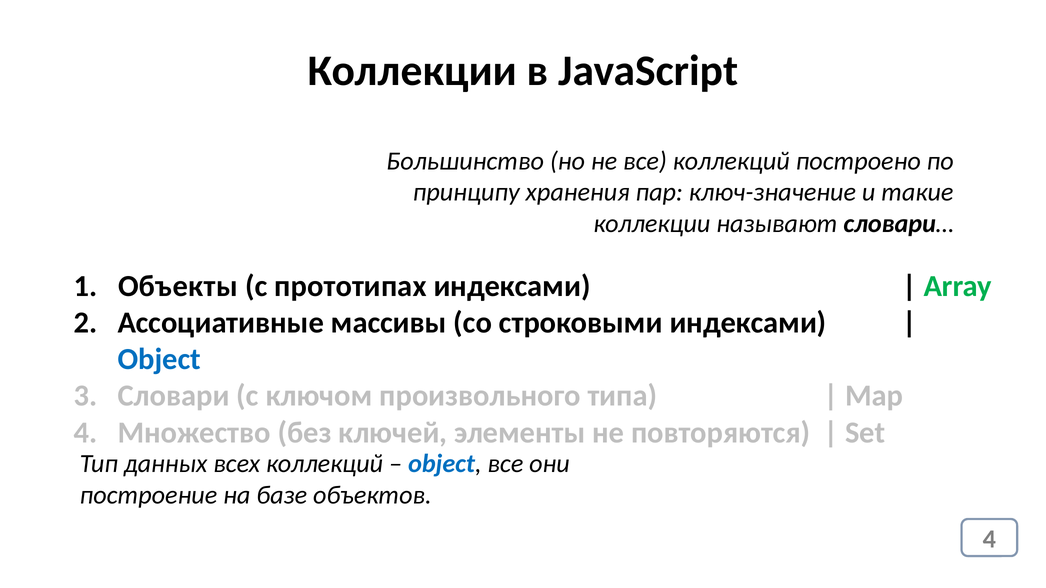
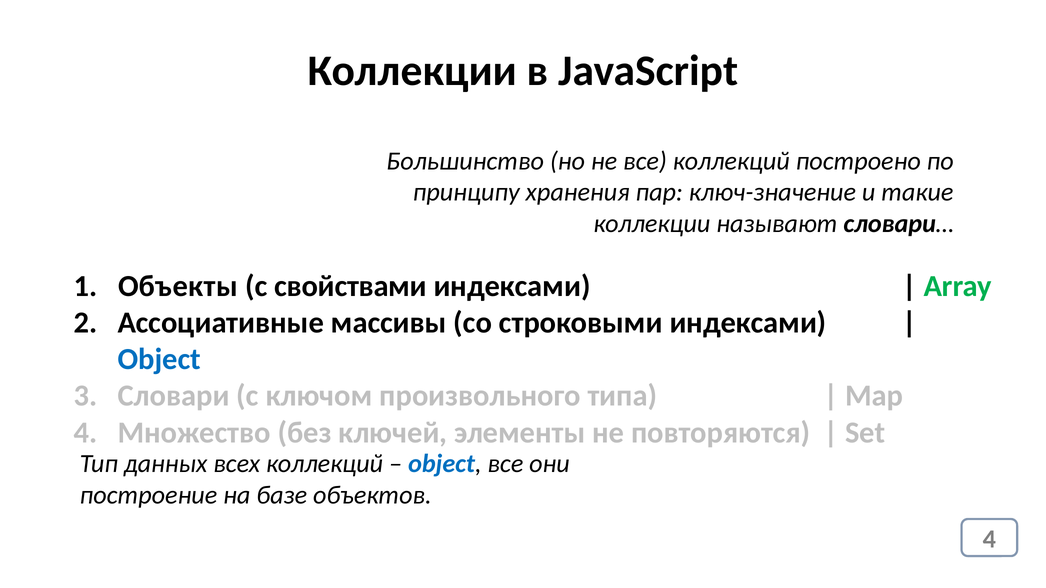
прототипах: прототипах -> свойствами (351, 286)
